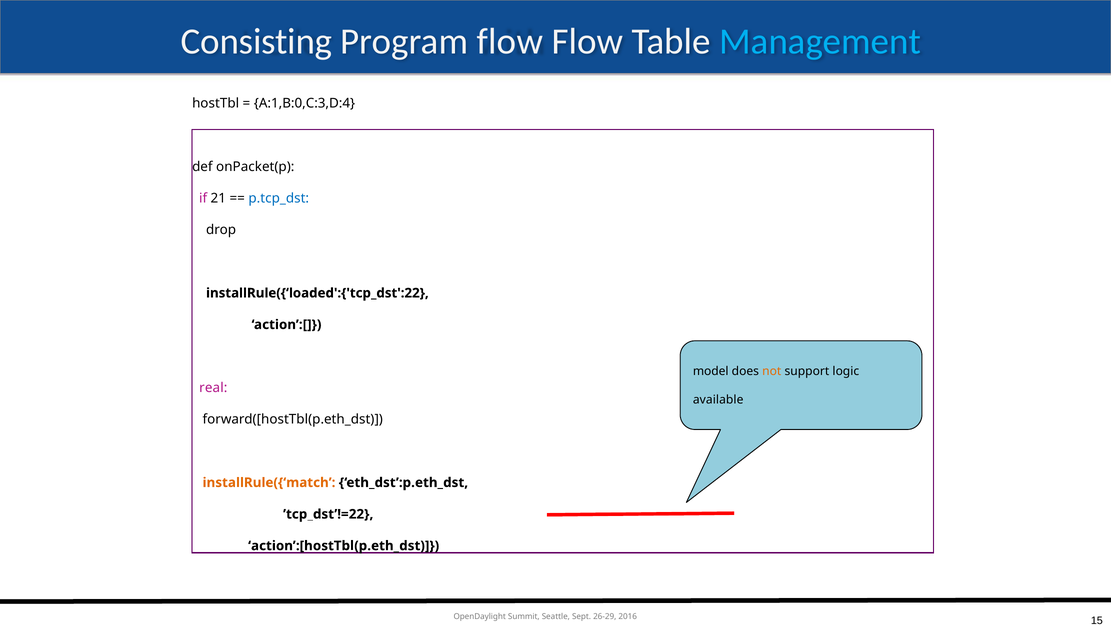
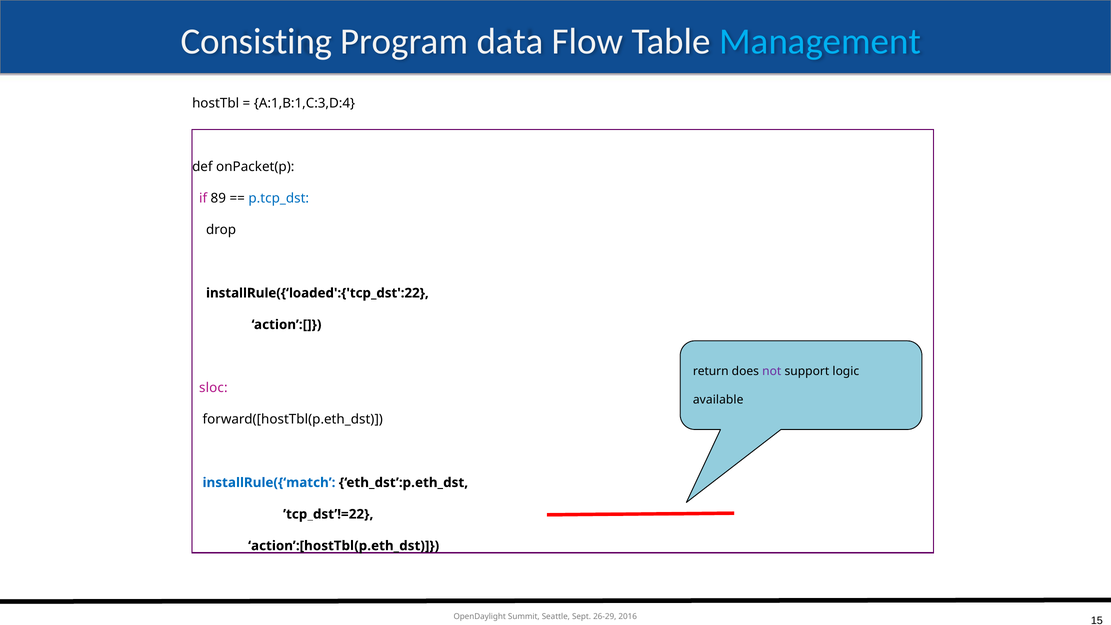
Program flow: flow -> data (510, 42)
A:1,B:0,C:3,D:4: A:1,B:0,C:3,D:4 -> A:1,B:1,C:3,D:4 (305, 103)
21: 21 -> 89 (218, 198)
model: model -> return (711, 371)
not colour: orange -> purple (772, 371)
real: real -> sloc (213, 388)
installRule({‘match colour: orange -> blue (269, 483)
